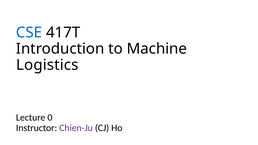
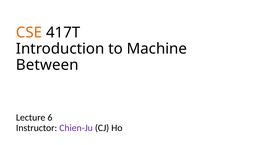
CSE colour: blue -> orange (29, 33)
Logistics: Logistics -> Between (47, 65)
0: 0 -> 6 (50, 118)
